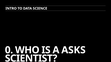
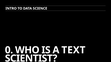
ASKS: ASKS -> TEXT (73, 50)
